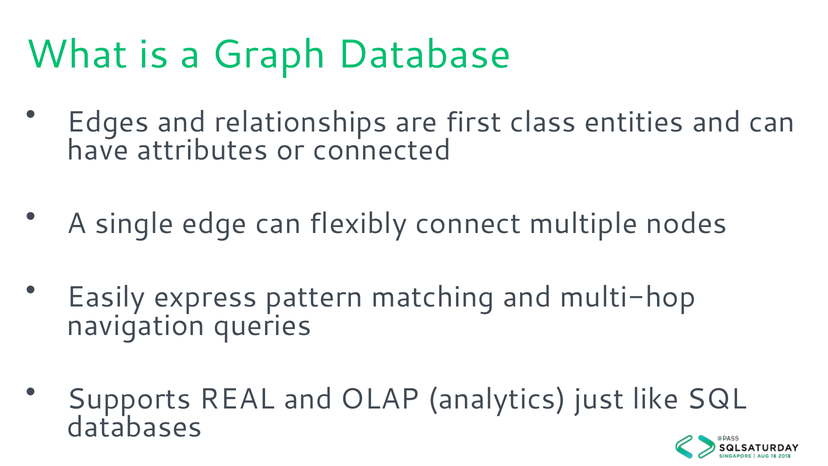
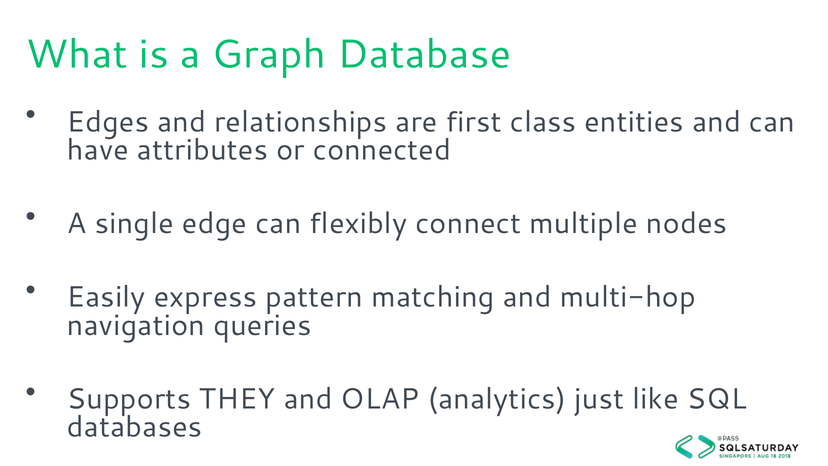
REAL: REAL -> THEY (237, 399)
